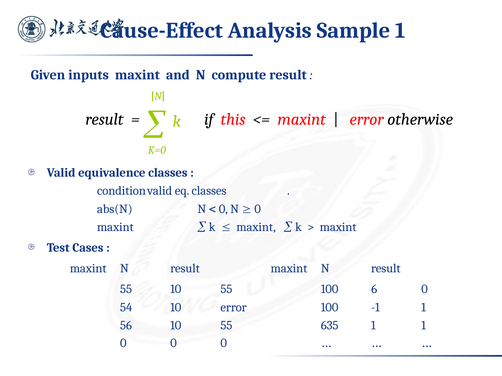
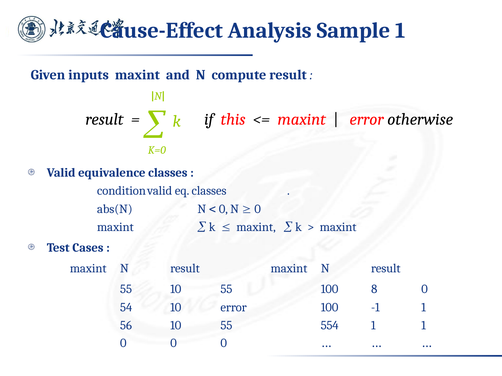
6: 6 -> 8 (374, 289)
635: 635 -> 554 (330, 326)
